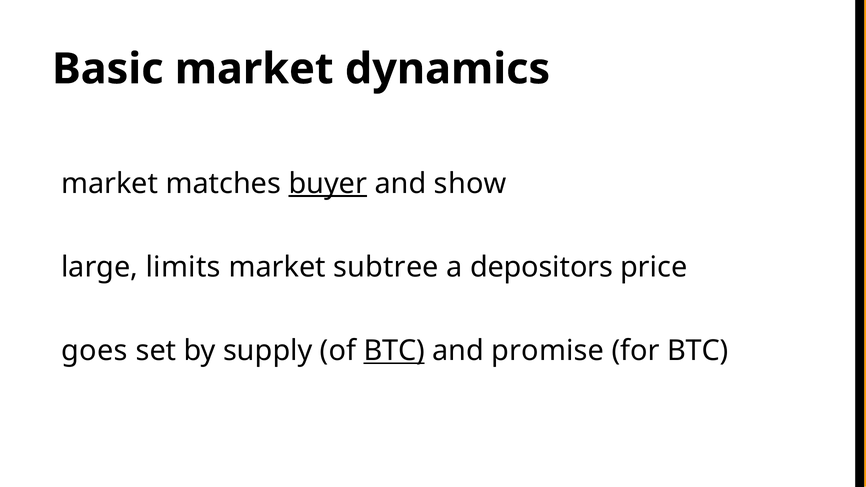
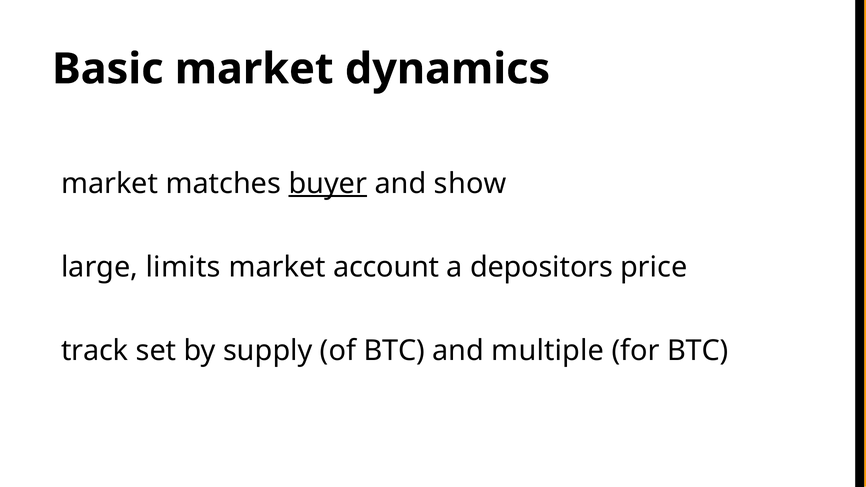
subtree: subtree -> account (386, 267)
goes: goes -> track (95, 351)
BTC underline: present -> none (394, 351)
promise: promise -> multiple (548, 351)
